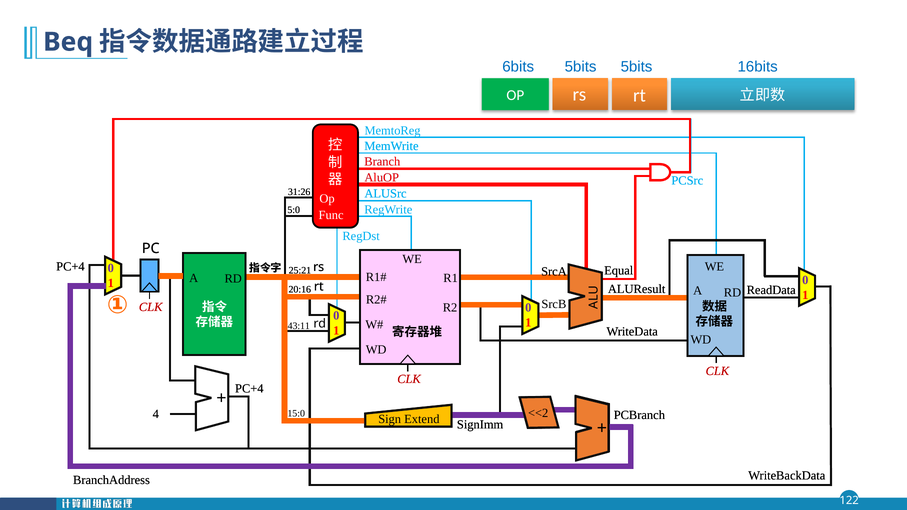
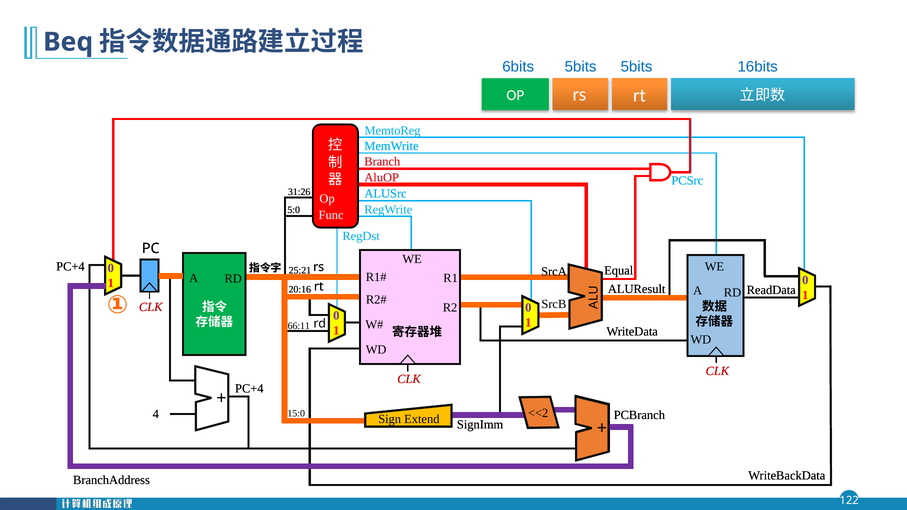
43:11: 43:11 -> 66:11 (299, 326)
